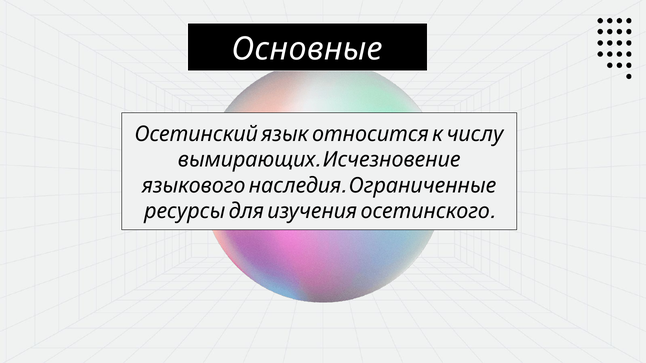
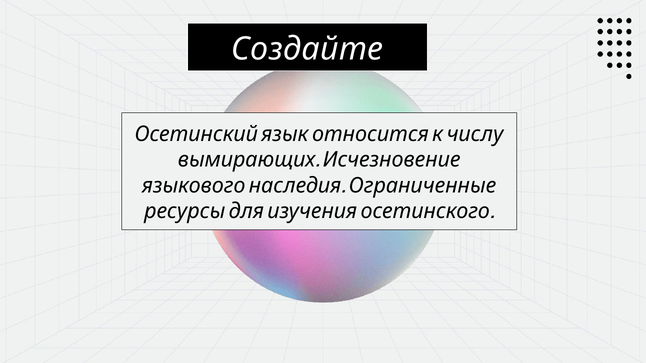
Основные: Основные -> Создайте (307, 49)
